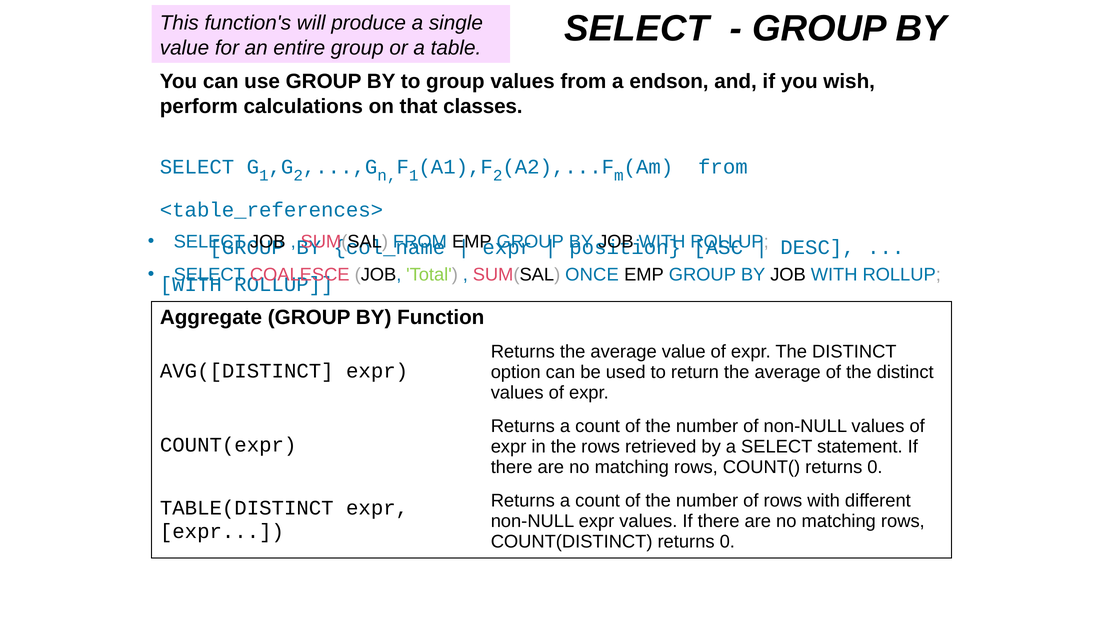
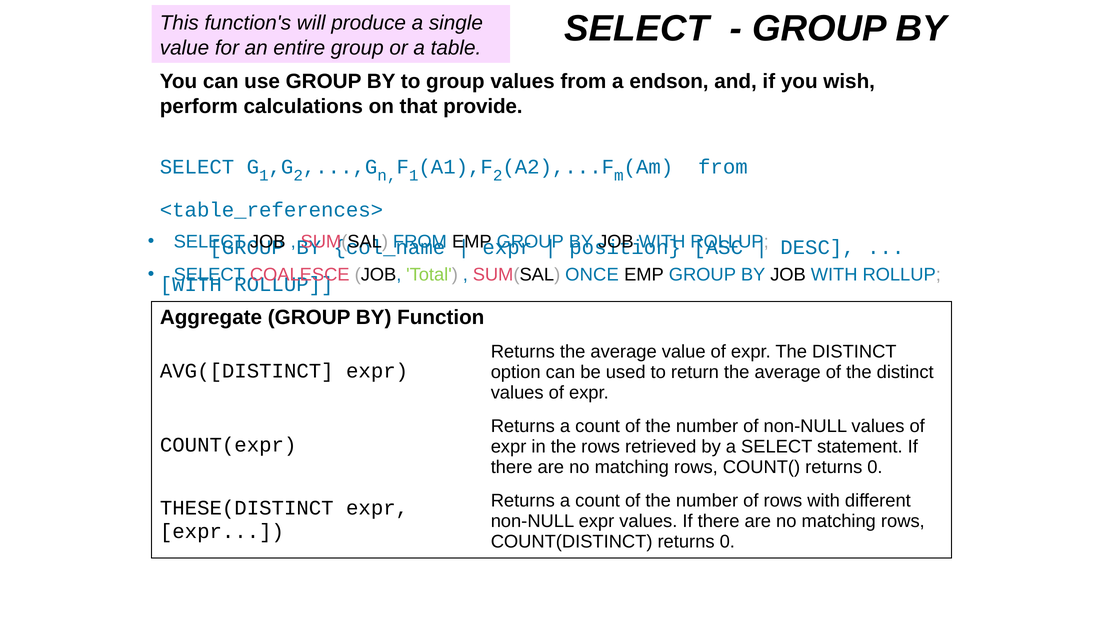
classes: classes -> provide (483, 106)
TABLE(DISTINCT: TABLE(DISTINCT -> THESE(DISTINCT (247, 508)
